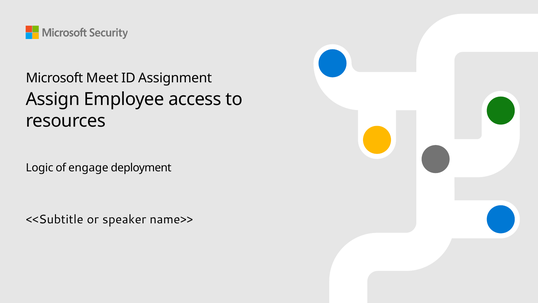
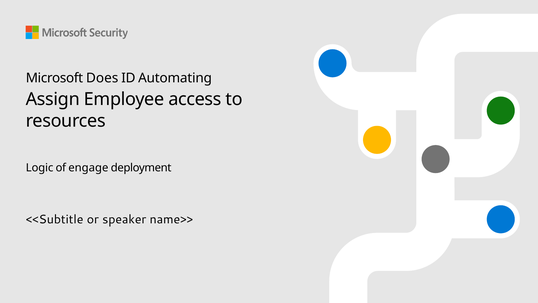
Meet: Meet -> Does (102, 78)
Assignment: Assignment -> Automating (175, 78)
